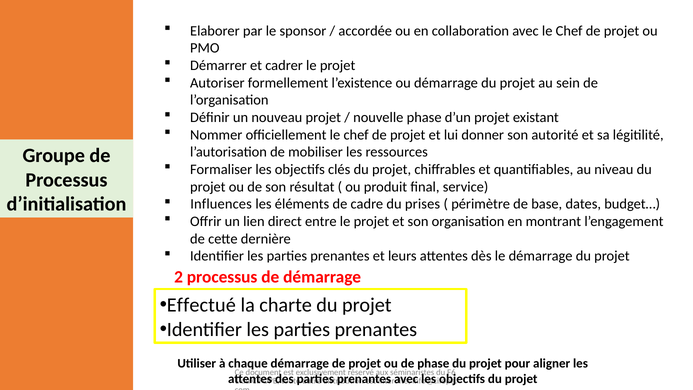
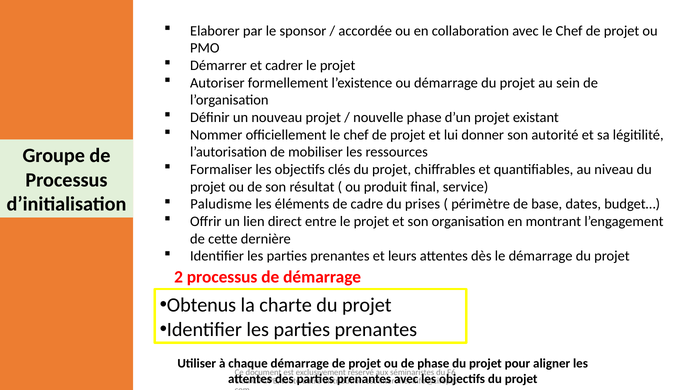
Influences: Influences -> Paludisme (221, 204)
Effectué: Effectué -> Obtenus (201, 305)
